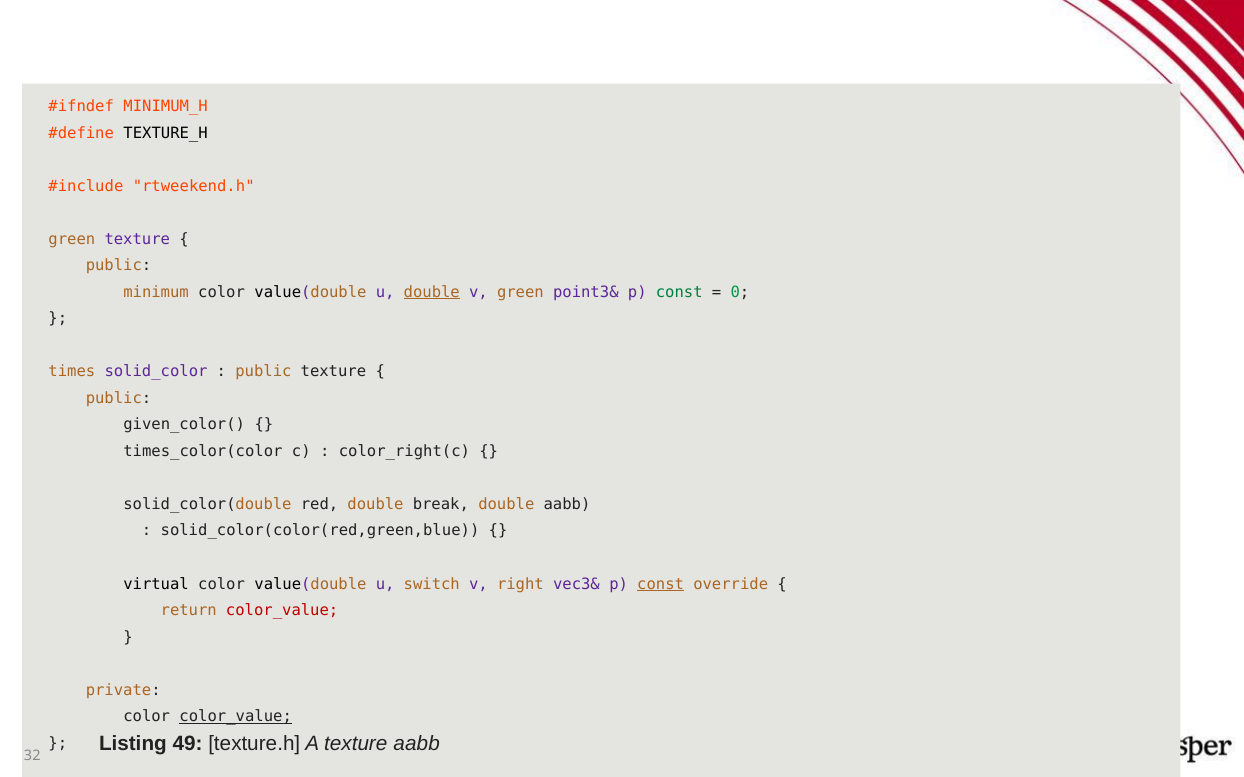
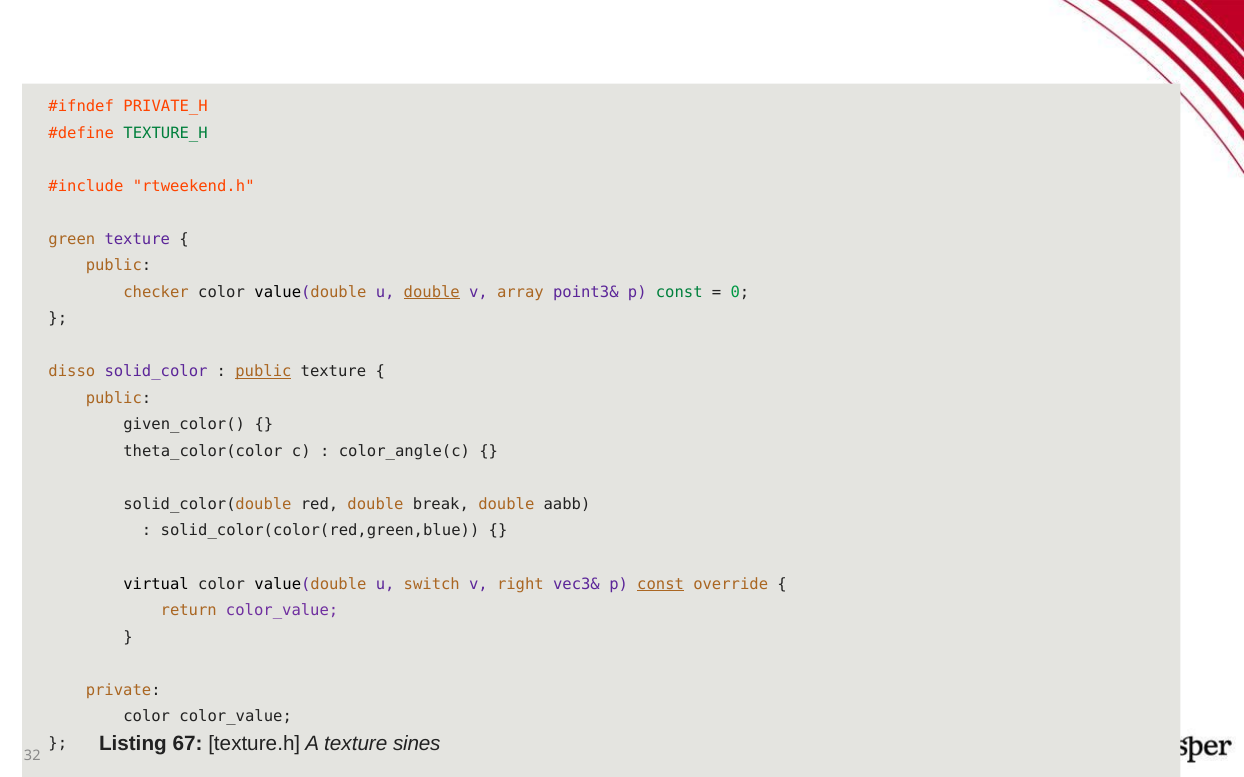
MINIMUM_H: MINIMUM_H -> PRIVATE_H (166, 106)
TEXTURE_H colour: black -> green (166, 133)
minimum: minimum -> checker (156, 292)
v green: green -> array (520, 292)
times: times -> disso (72, 372)
public underline: none -> present (263, 372)
times_color(color: times_color(color -> theta_color(color (203, 452)
color_right(c: color_right(c -> color_angle(c (404, 452)
color_value colour: red -> purple (282, 611)
color_value underline: present -> none (236, 717)
49: 49 -> 67 (187, 744)
texture aabb: aabb -> sines (417, 744)
